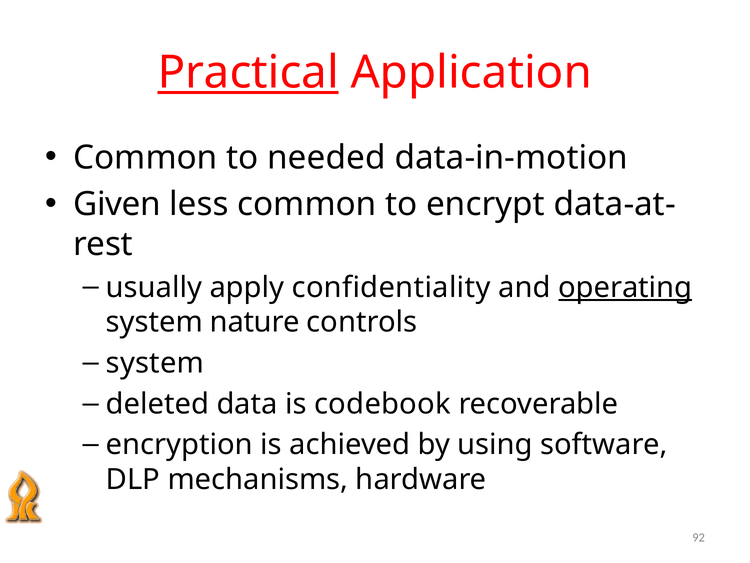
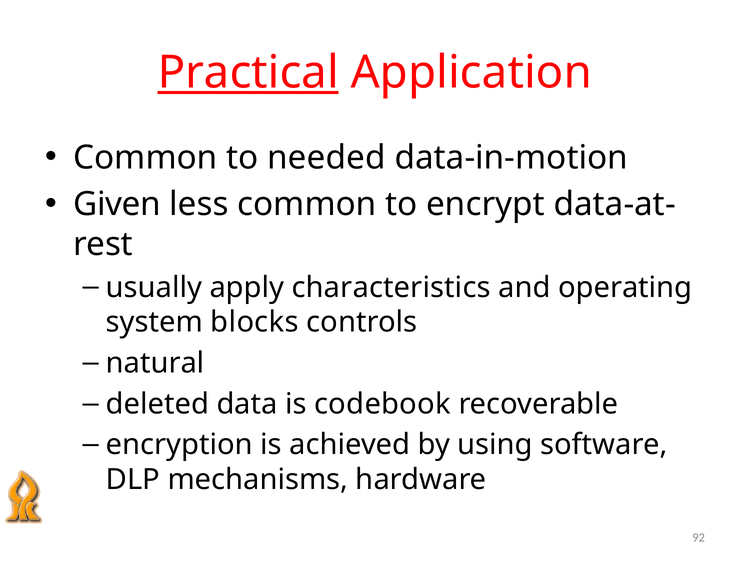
confidentiality: confidentiality -> characteristics (391, 287)
operating underline: present -> none (625, 287)
nature: nature -> blocks (255, 322)
system: system -> natural (155, 363)
